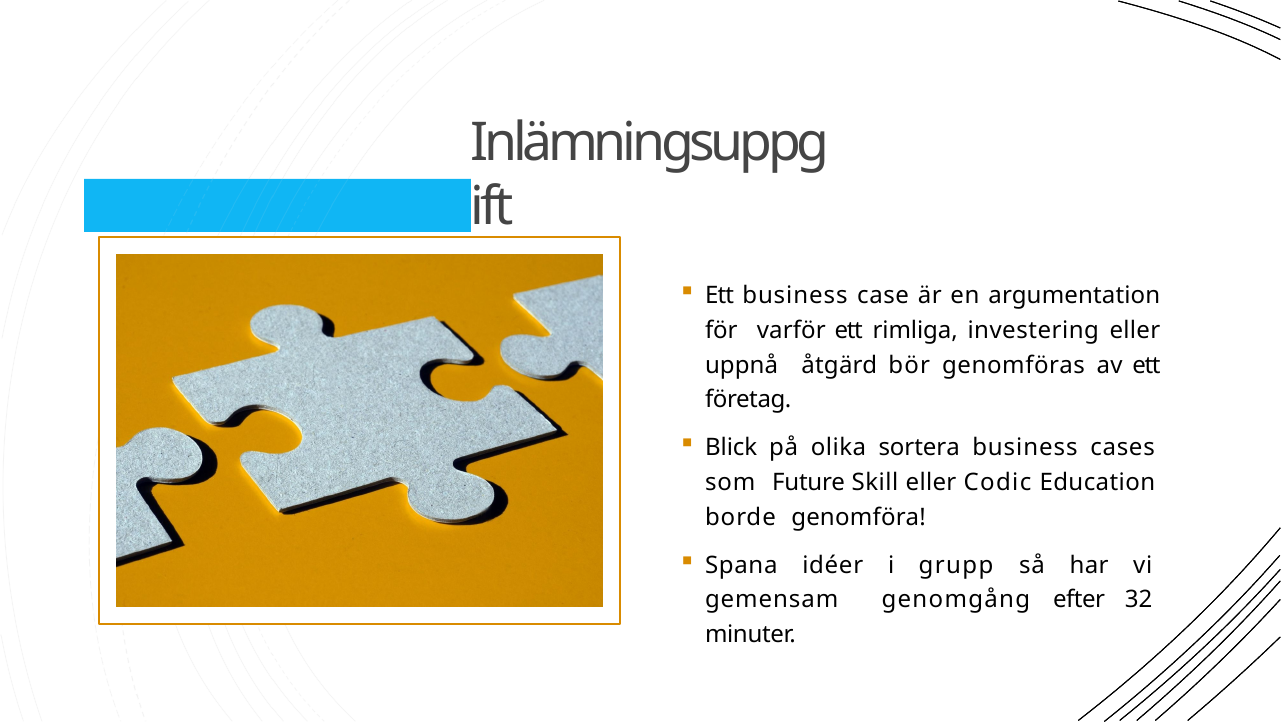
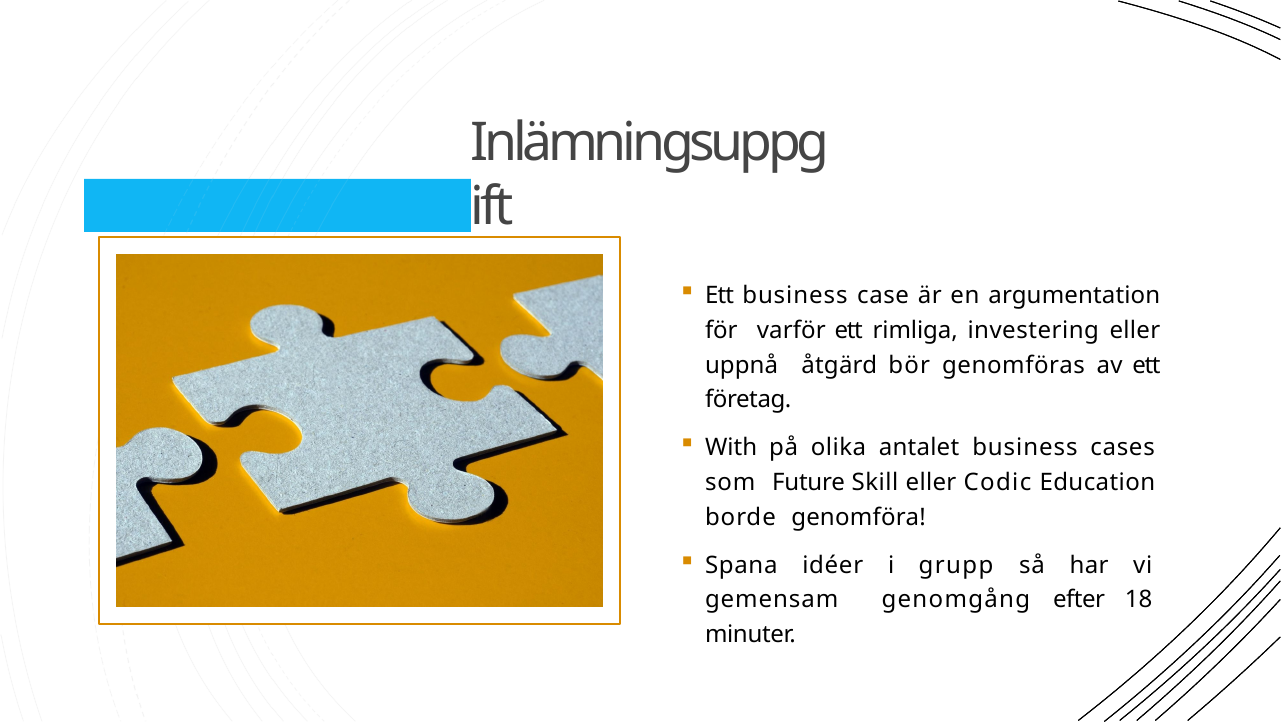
Blick: Blick -> With (731, 448)
sortera: sortera -> antalet (919, 448)
32: 32 -> 18 (1139, 600)
